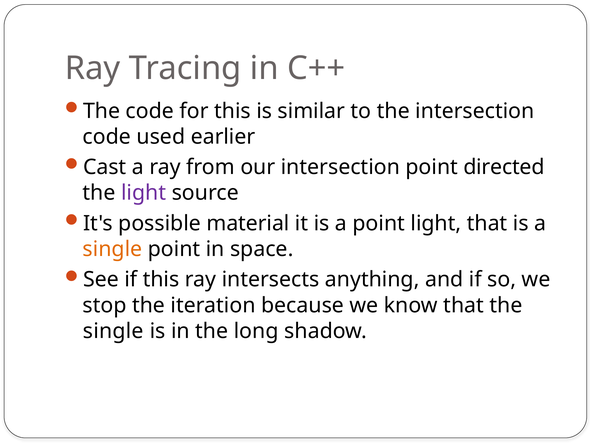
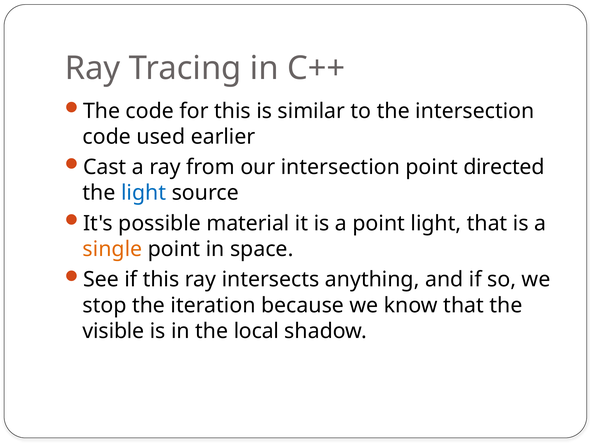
light colour: purple -> blue (144, 193)
single: single -> visible (114, 330)
long: long -> local (256, 330)
